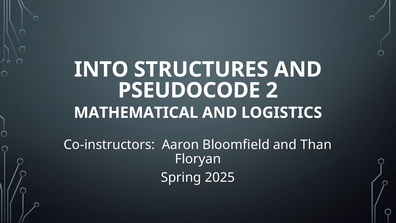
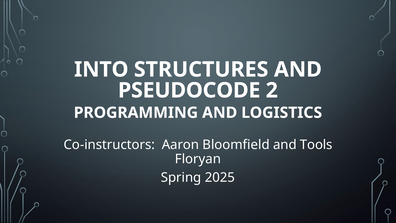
MATHEMATICAL: MATHEMATICAL -> PROGRAMMING (136, 113)
Than: Than -> Tools (316, 145)
